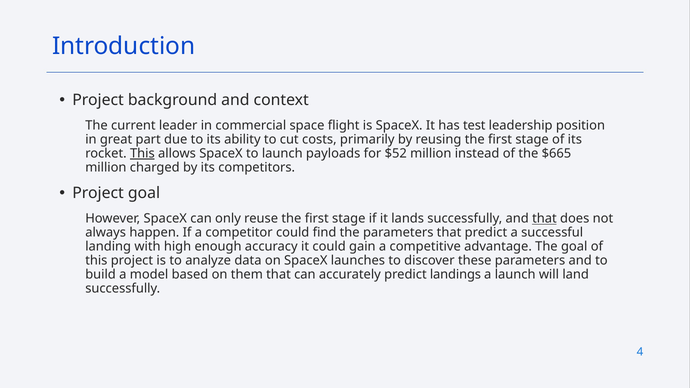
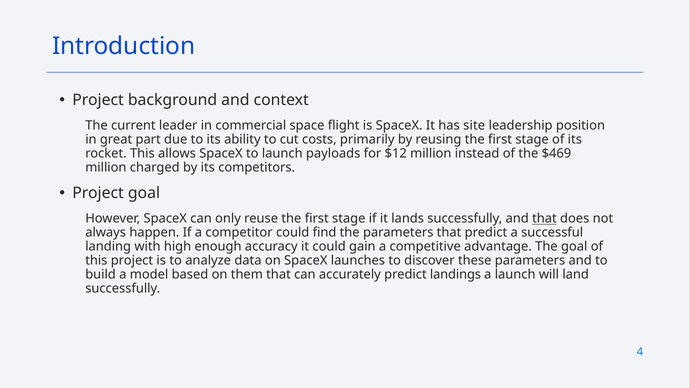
test: test -> site (474, 126)
This underline: present -> none (142, 154)
$52: $52 -> $12 (396, 154)
$665: $665 -> $469 (556, 154)
